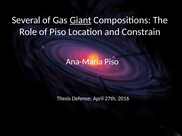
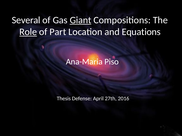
Role underline: none -> present (28, 32)
of Piso: Piso -> Part (58, 32)
Constrain: Constrain -> Equations (141, 32)
